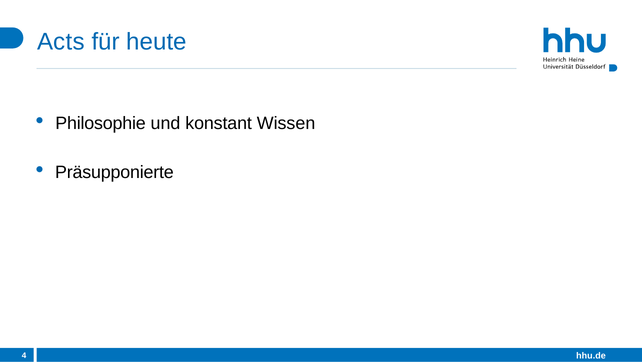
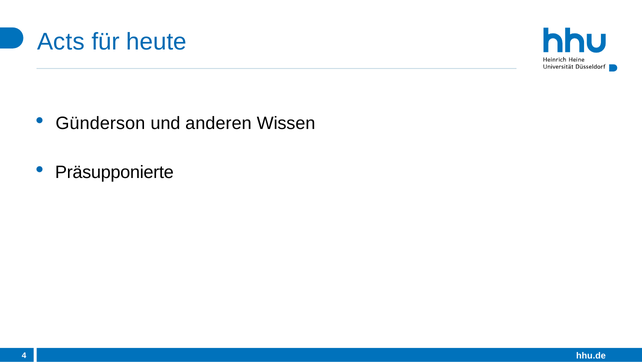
Philosophie: Philosophie -> Günderson (100, 123)
konstant: konstant -> anderen (218, 123)
